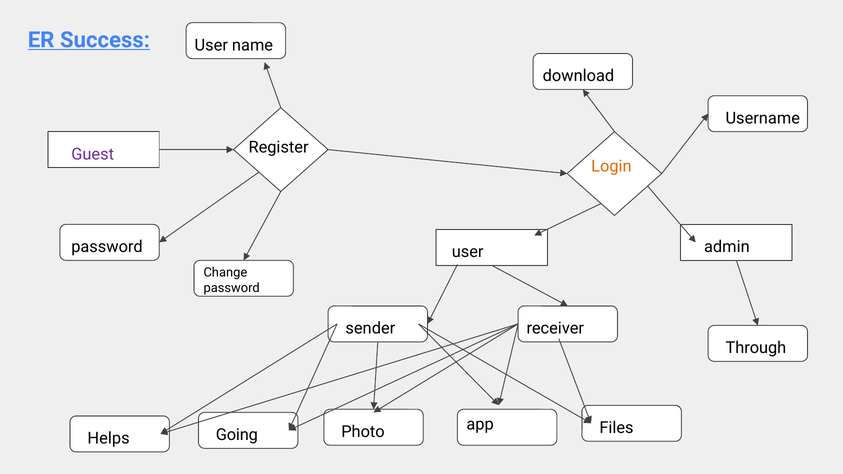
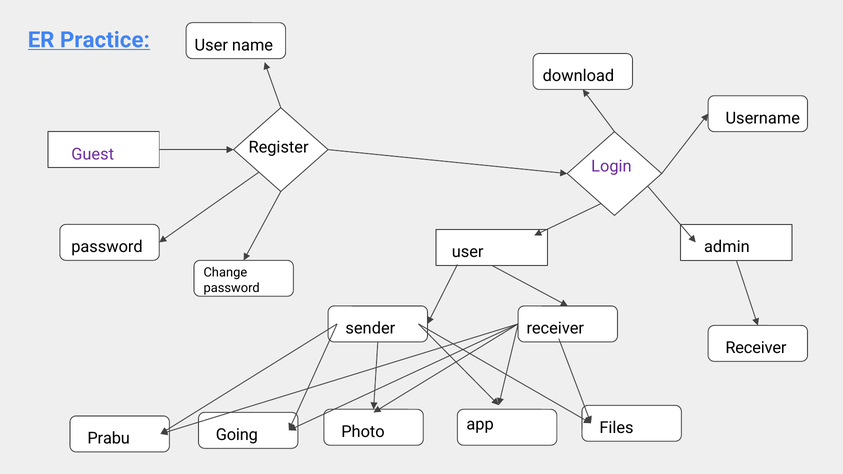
Success: Success -> Practice (105, 40)
Login colour: orange -> purple (611, 166)
Through: Through -> Receiver (756, 348)
Helps: Helps -> Prabu (109, 439)
